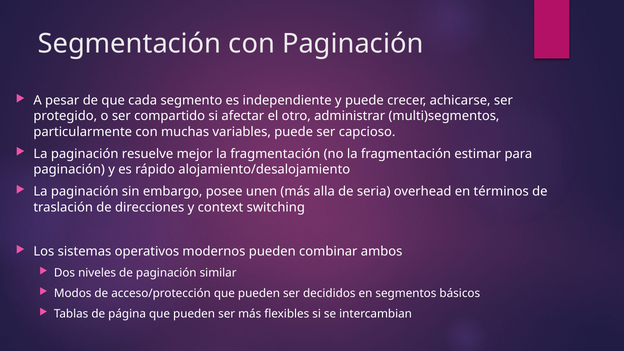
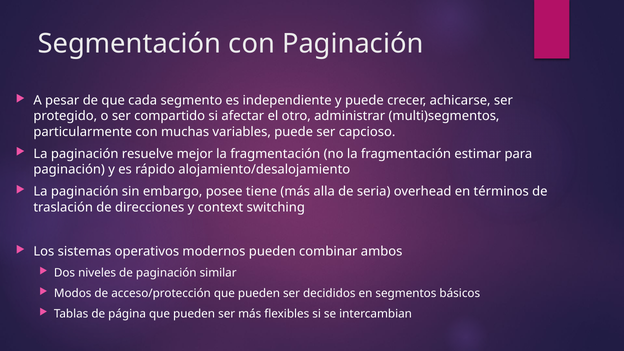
unen: unen -> tiene (261, 192)
